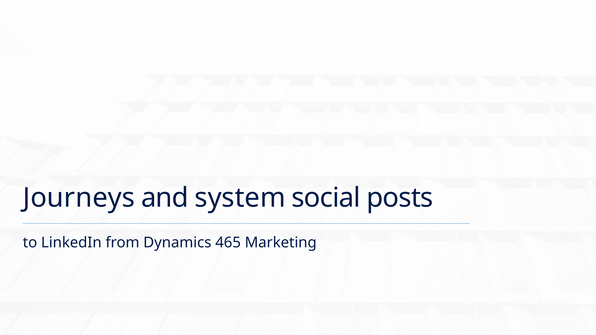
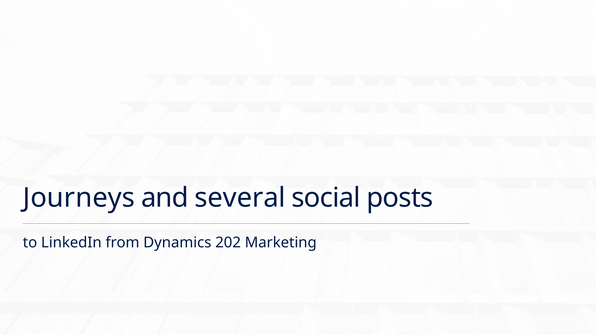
system: system -> several (240, 198)
465: 465 -> 202 (228, 243)
